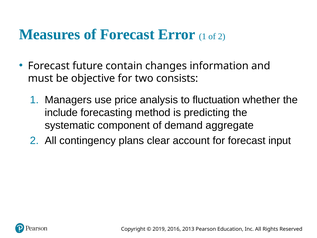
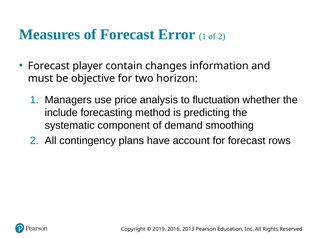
future: future -> player (88, 66)
consists: consists -> horizon (177, 78)
aggregate: aggregate -> smoothing (230, 125)
clear: clear -> have (158, 141)
input: input -> rows (280, 141)
